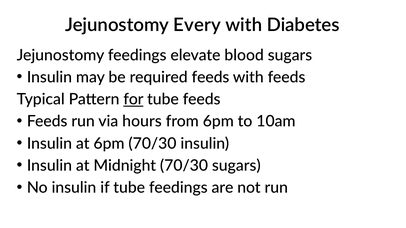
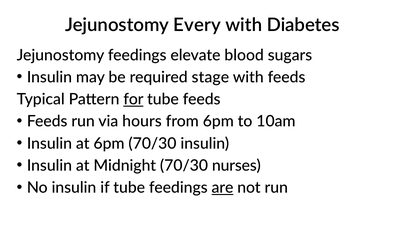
required feeds: feeds -> stage (210, 77)
70/30 sugars: sugars -> nurses (236, 166)
are underline: none -> present (222, 188)
